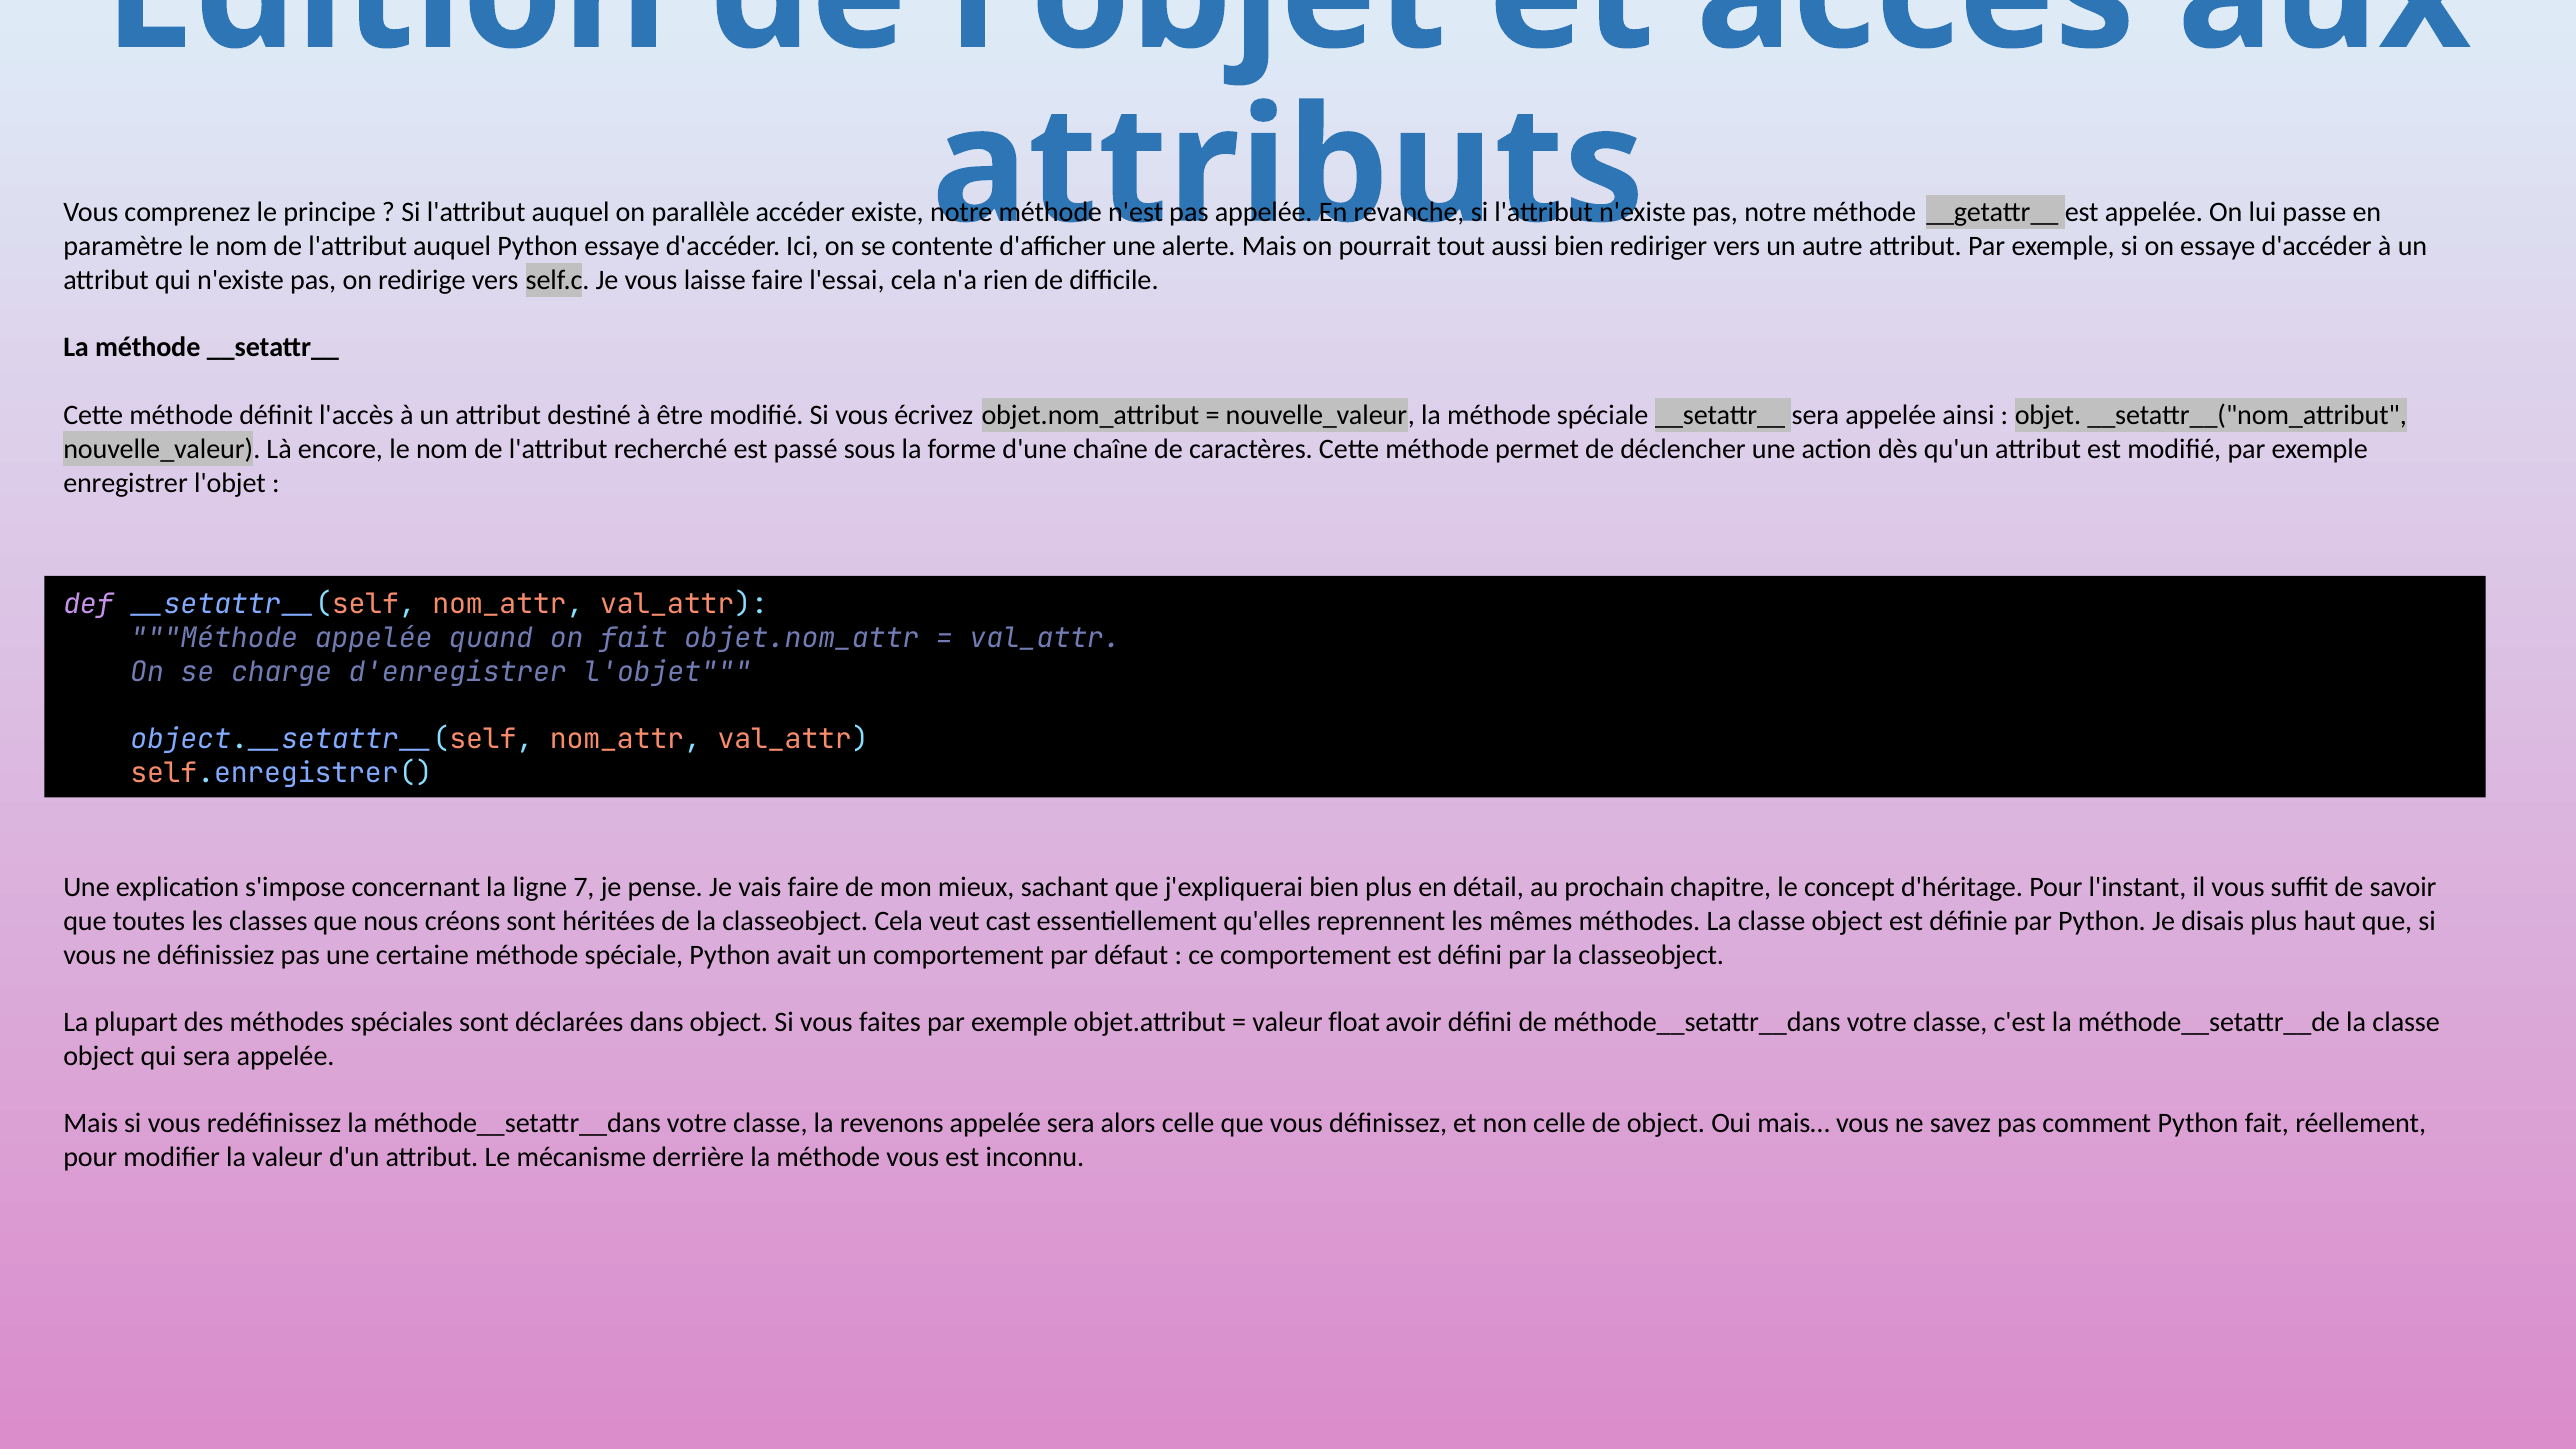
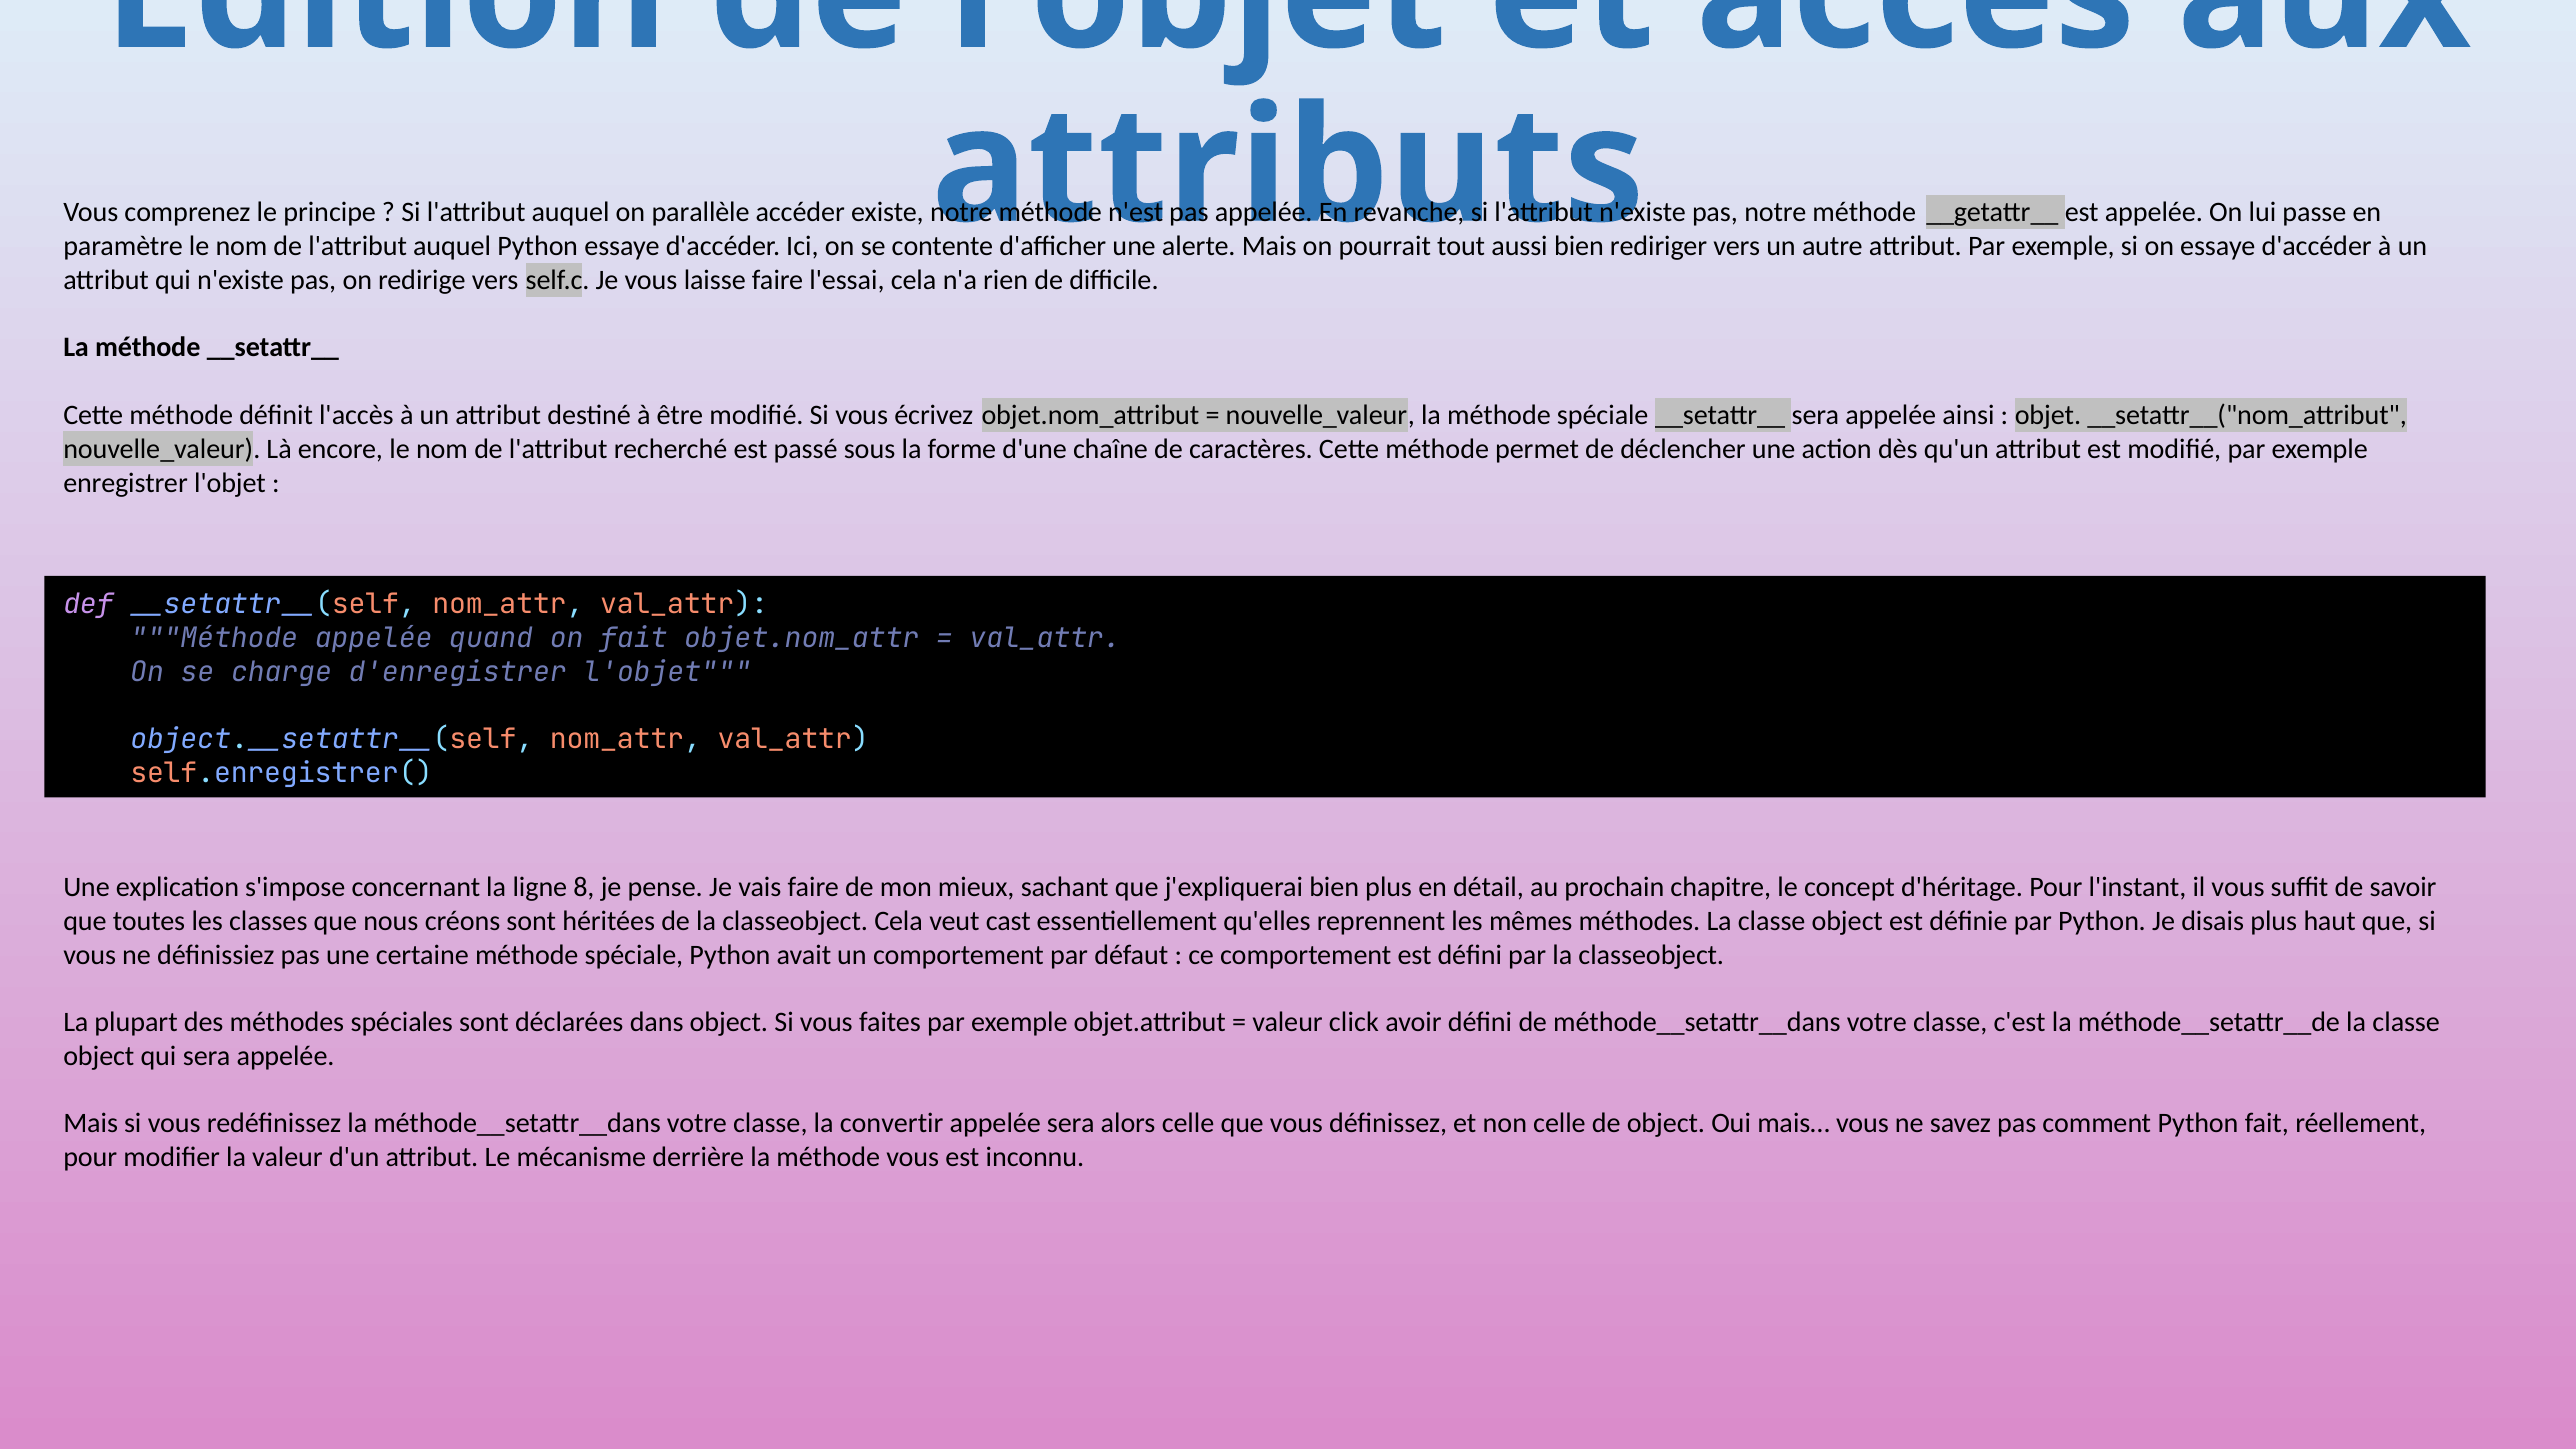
7: 7 -> 8 (584, 887)
float: float -> click (1354, 1022)
revenons: revenons -> convertir (892, 1124)
